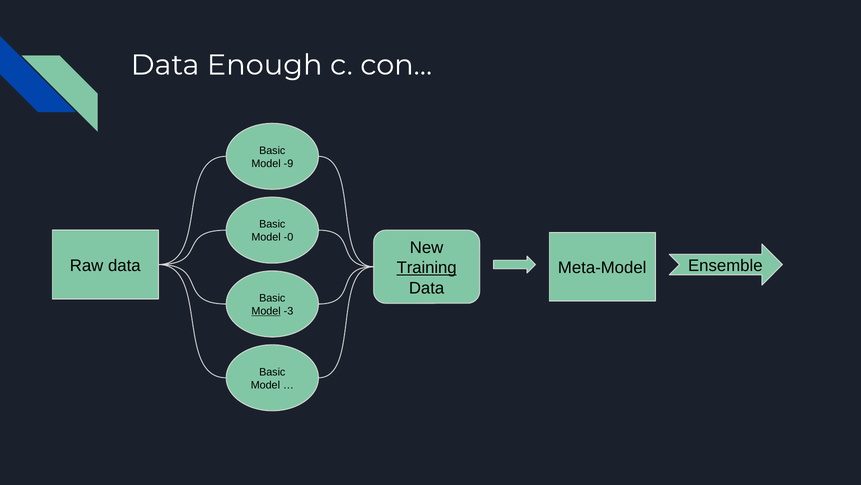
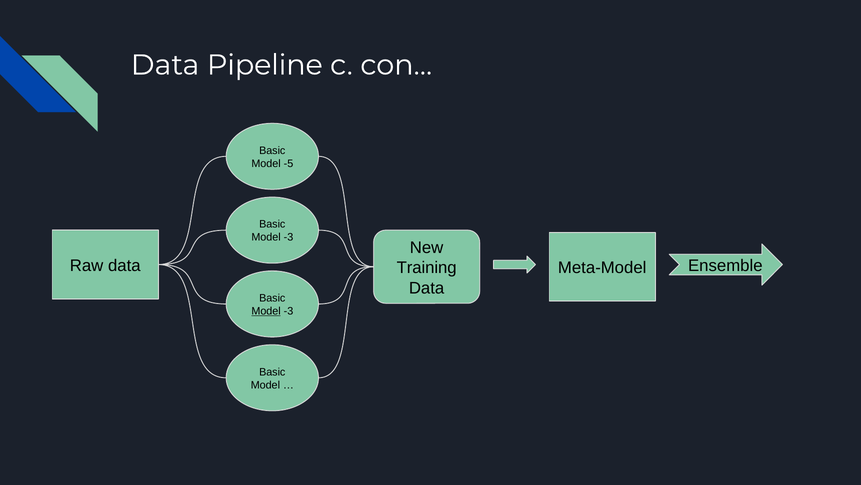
Enough: Enough -> Pipeline (265, 65)
-9: -9 -> -5 (289, 163)
-0: -0 -> -3 (289, 237)
Training underline: present -> none (427, 268)
